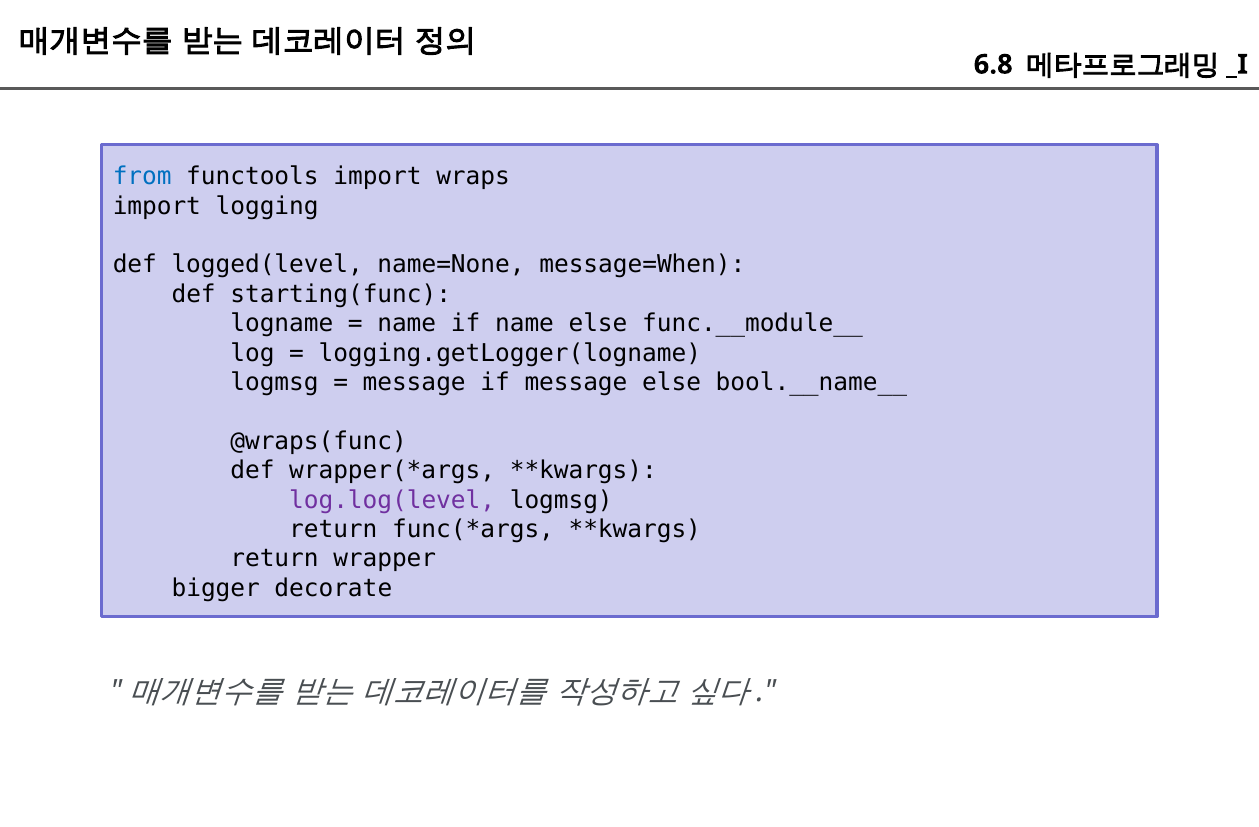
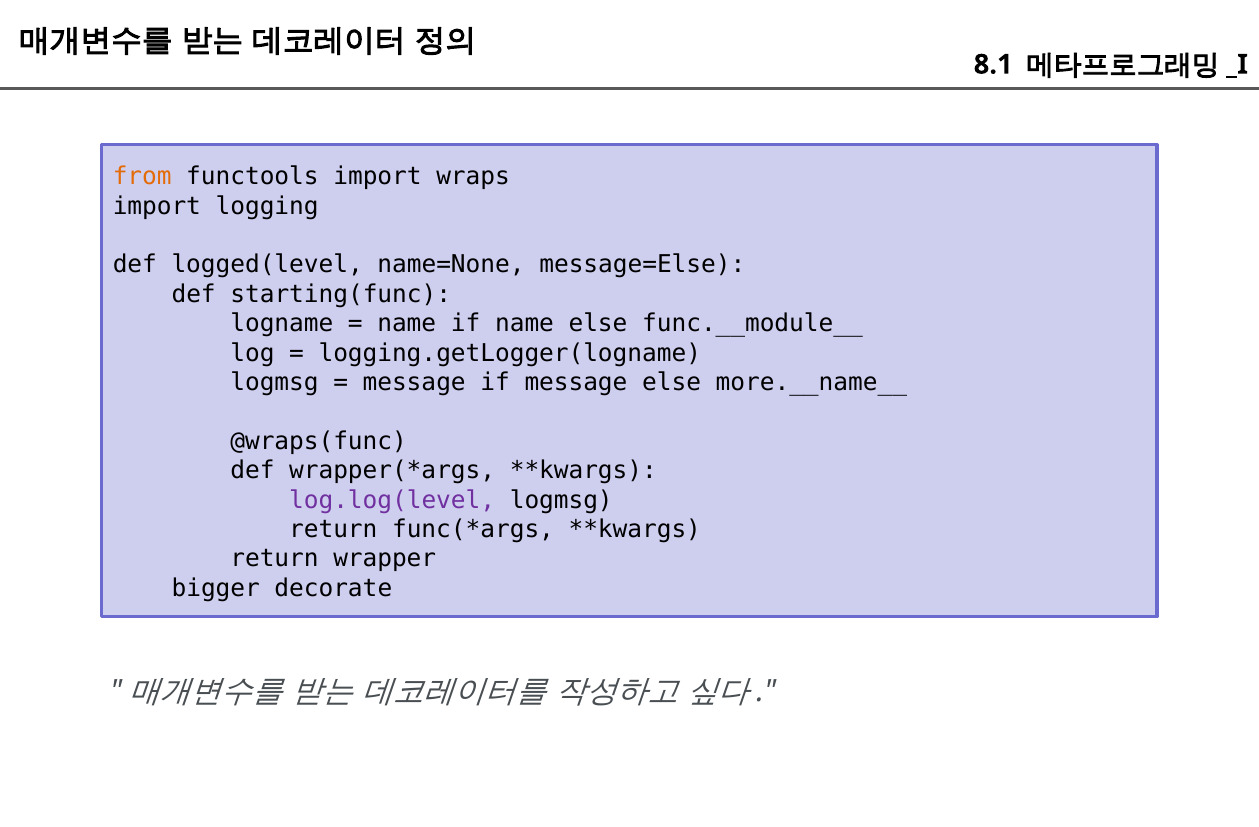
6.8: 6.8 -> 8.1 (993, 65)
from colour: blue -> orange (142, 177)
message=When: message=When -> message=Else (642, 265)
bool.__name__: bool.__name__ -> more.__name__ (811, 382)
